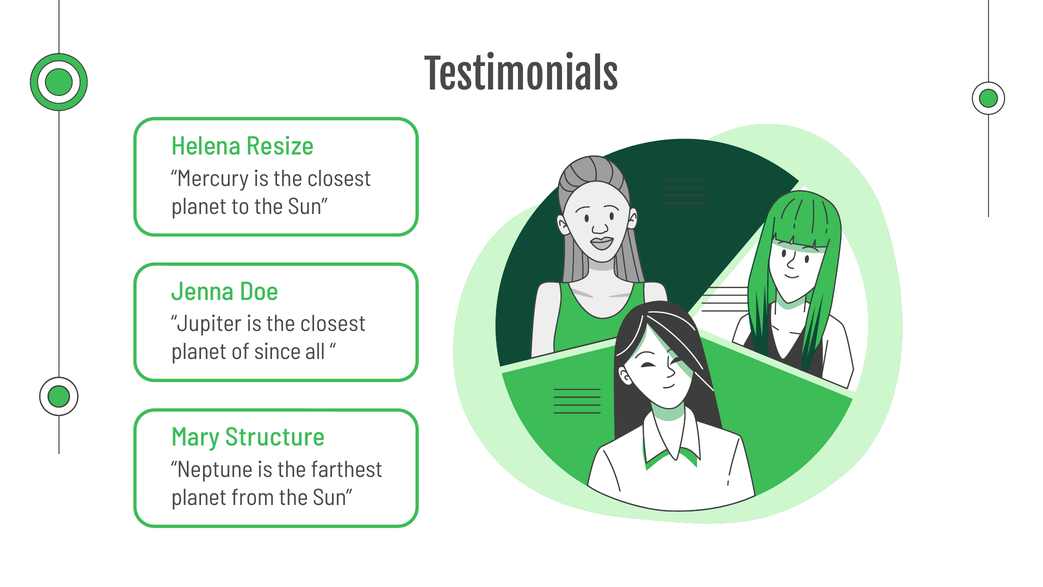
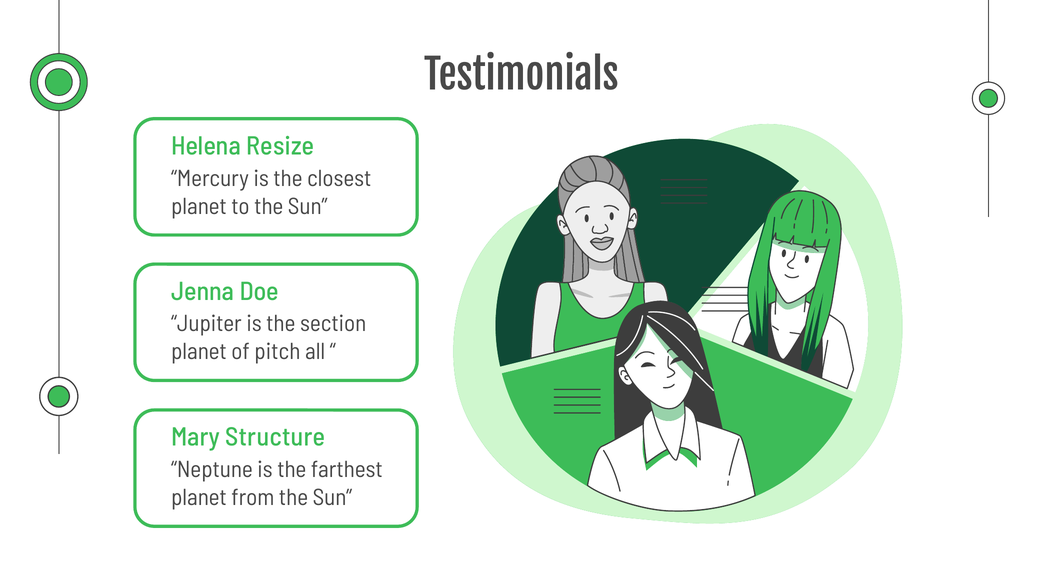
Jupiter is the closest: closest -> section (333, 324)
since: since -> pitch (277, 351)
